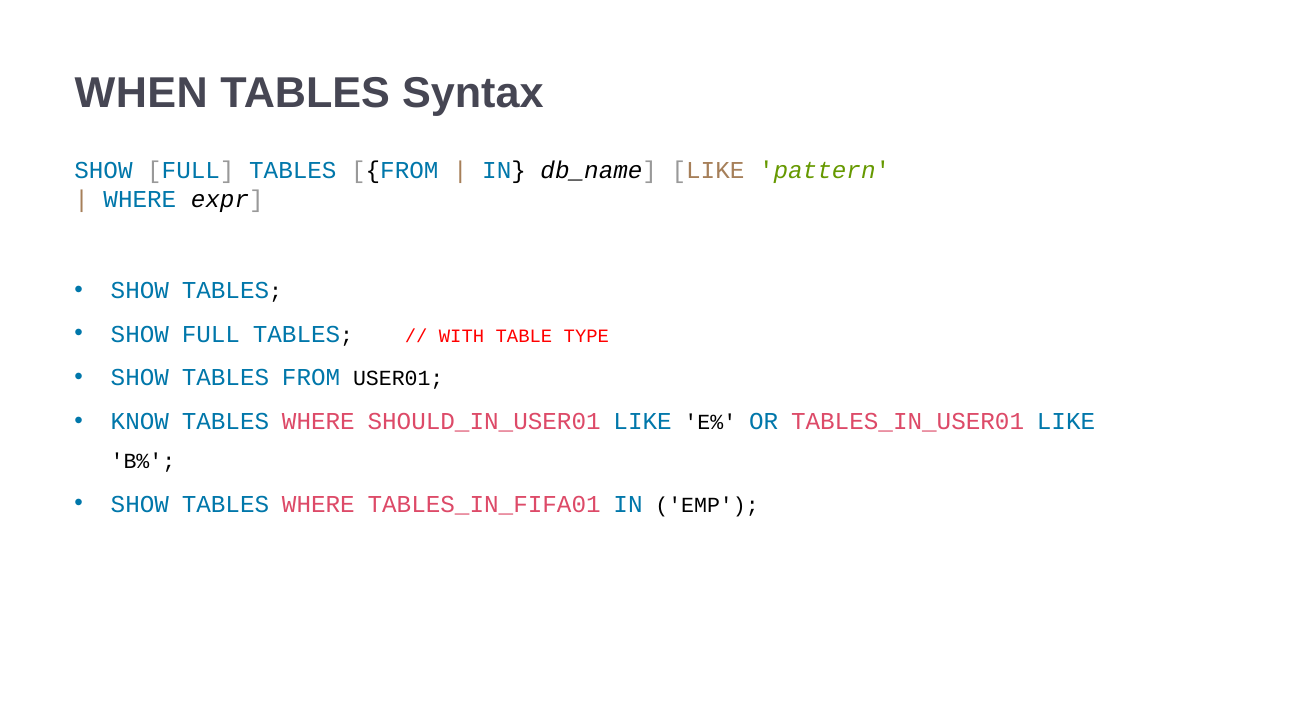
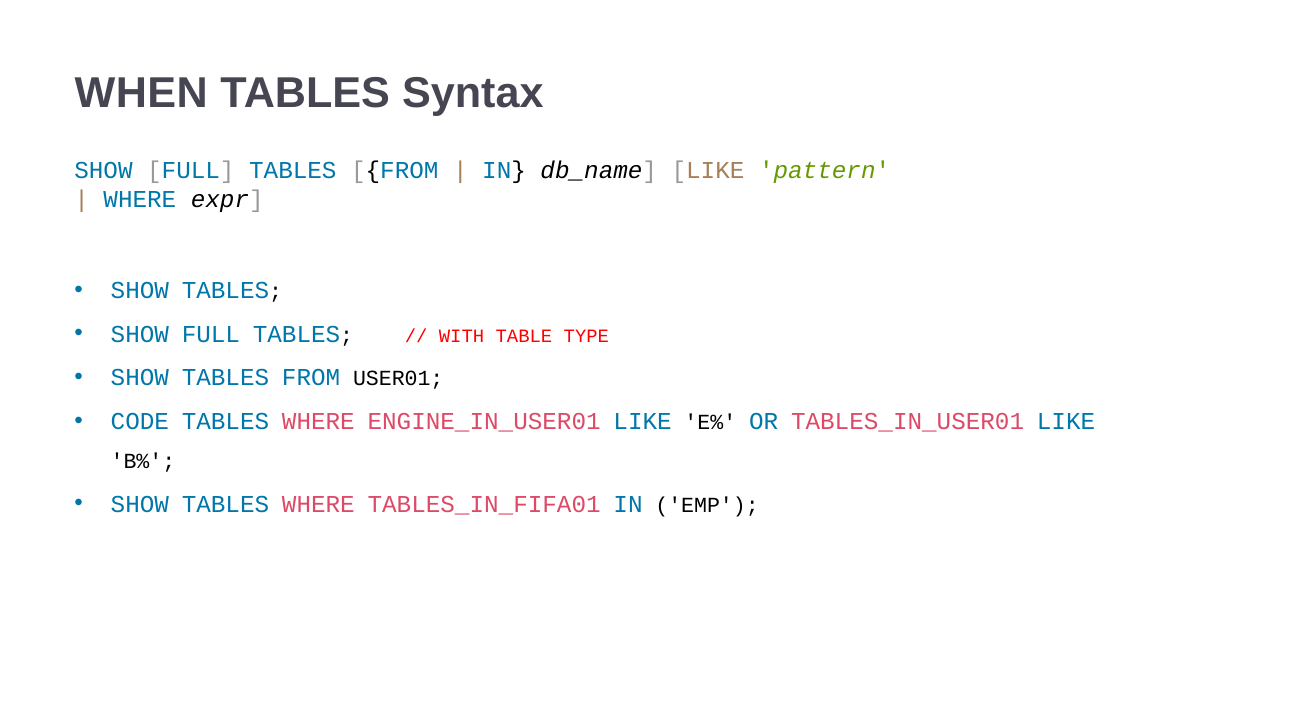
KNOW: KNOW -> CODE (140, 422)
SHOULD_IN_USER01: SHOULD_IN_USER01 -> ENGINE_IN_USER01 (484, 422)
